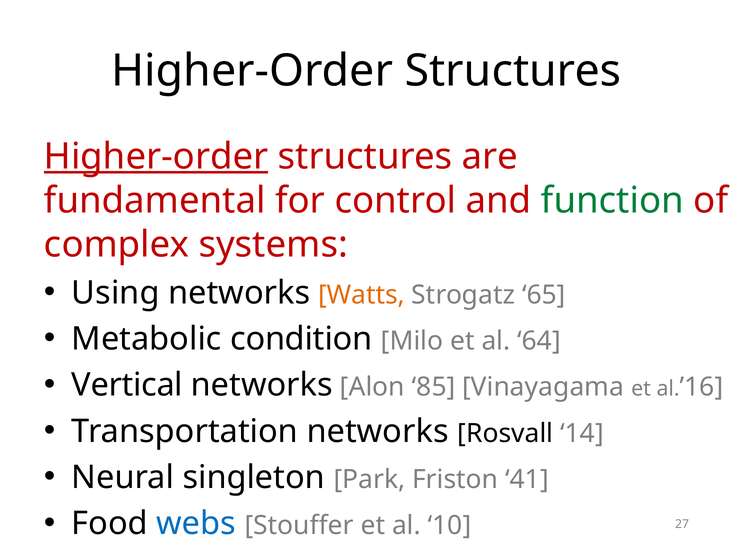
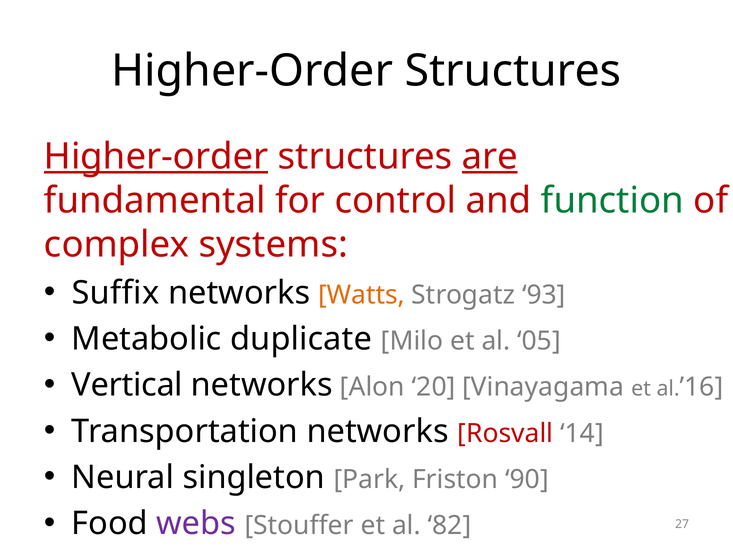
are underline: none -> present (490, 156)
Using: Using -> Suffix (115, 293)
65: 65 -> 93 (544, 295)
condition: condition -> duplicate (301, 339)
64: 64 -> 05 (539, 341)
85: 85 -> 20 (434, 387)
Rosvall colour: black -> red (505, 433)
41: 41 -> 90 (527, 479)
webs colour: blue -> purple (196, 523)
10: 10 -> 82 (450, 525)
